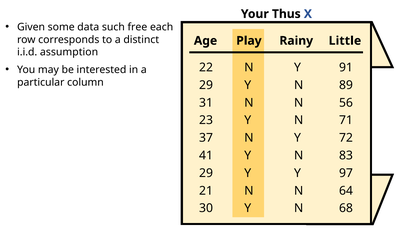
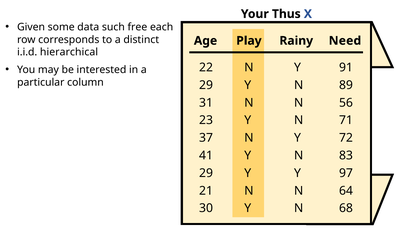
Little: Little -> Need (345, 41)
assumption: assumption -> hierarchical (69, 52)
